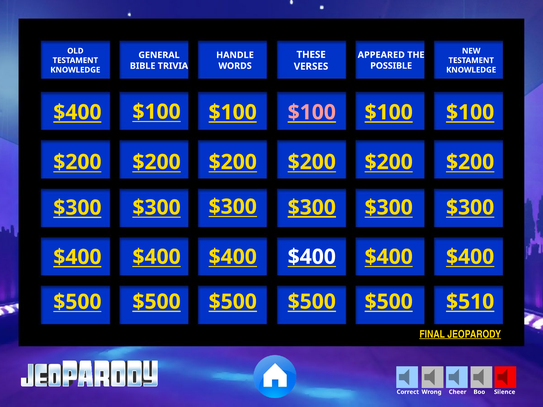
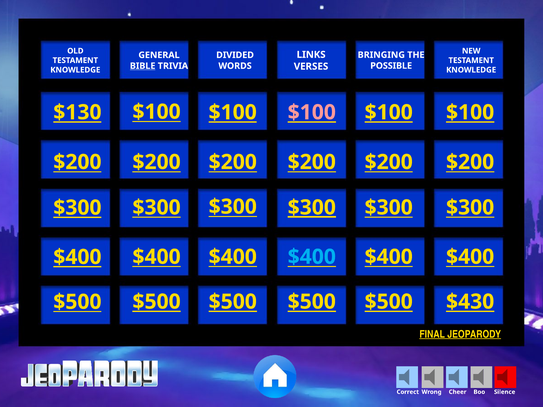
THESE: THESE -> LINKS (311, 55)
APPEARED: APPEARED -> BRINGING (381, 55)
HANDLE: HANDLE -> DIVIDED (235, 55)
BIBLE underline: none -> present (143, 66)
$400: $400 -> $130 (77, 112)
$400 colour: white -> light blue (312, 257)
$510: $510 -> $430 (470, 302)
